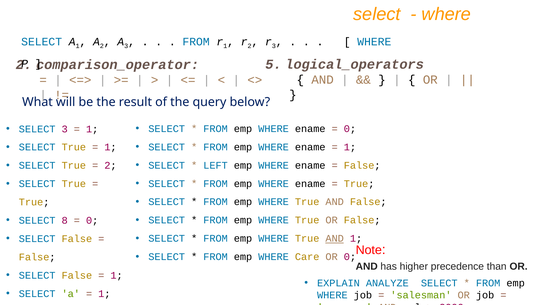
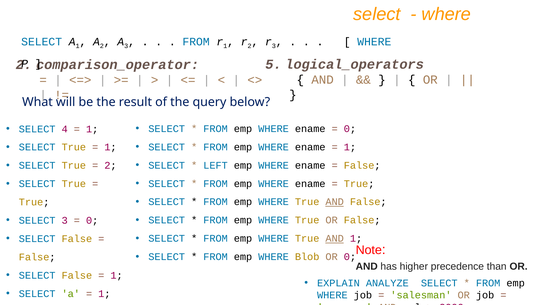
SELECT 3: 3 -> 4 (65, 129)
AND underline: none -> present (335, 202)
SELECT 8: 8 -> 3 (65, 221)
Care: Care -> Blob (307, 257)
